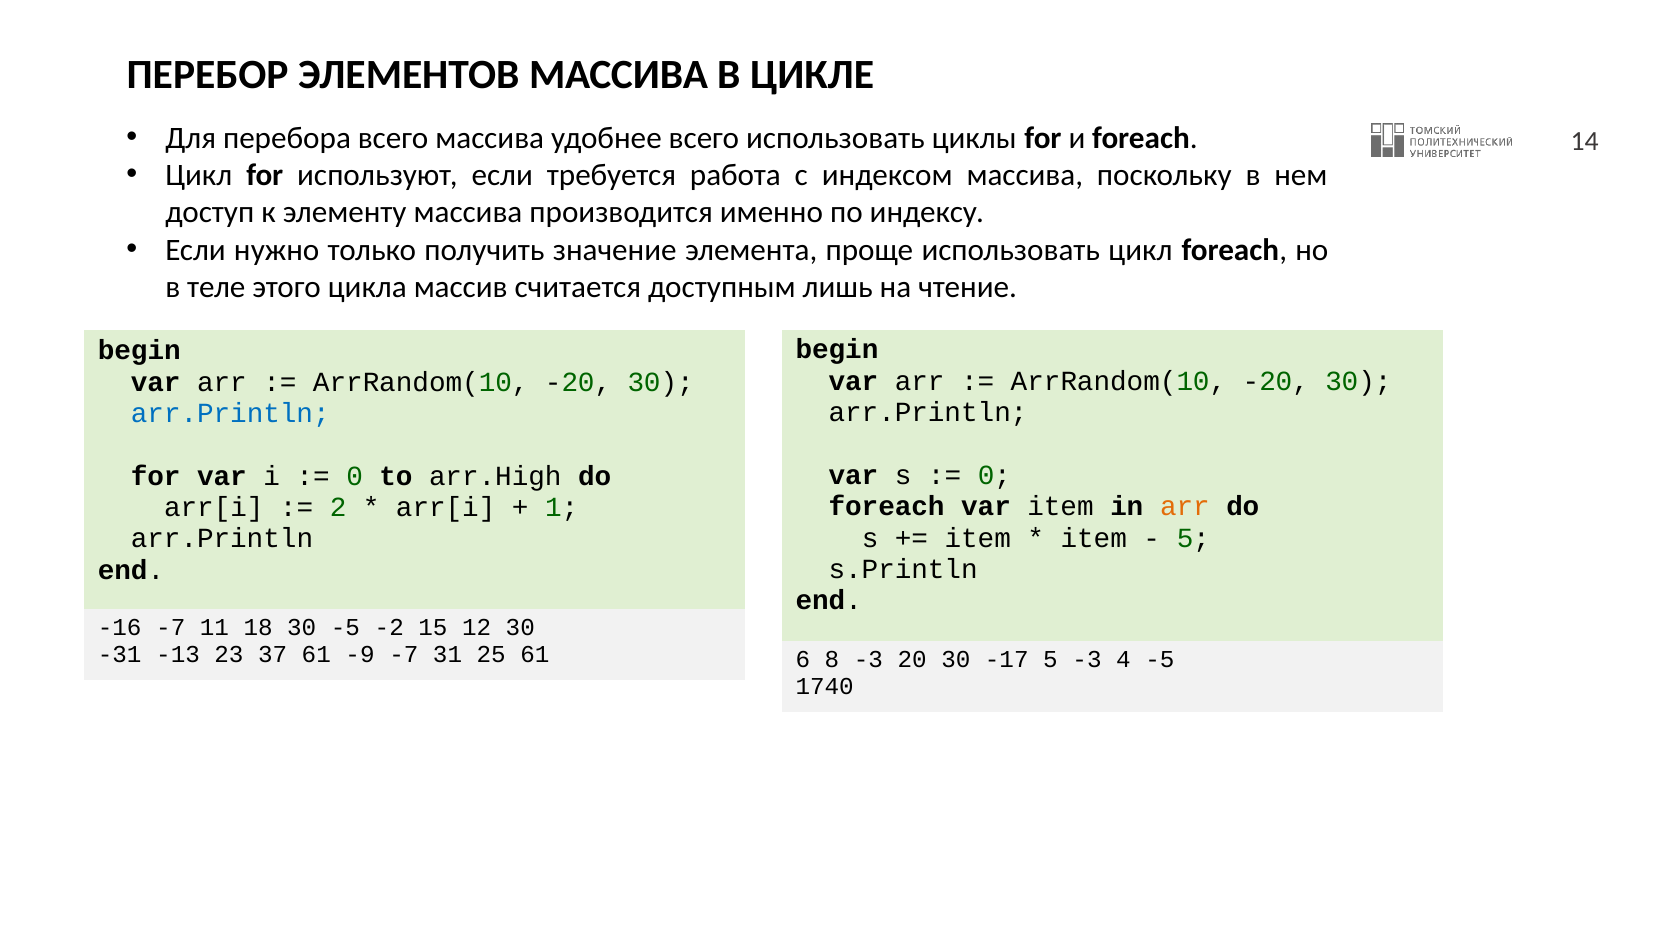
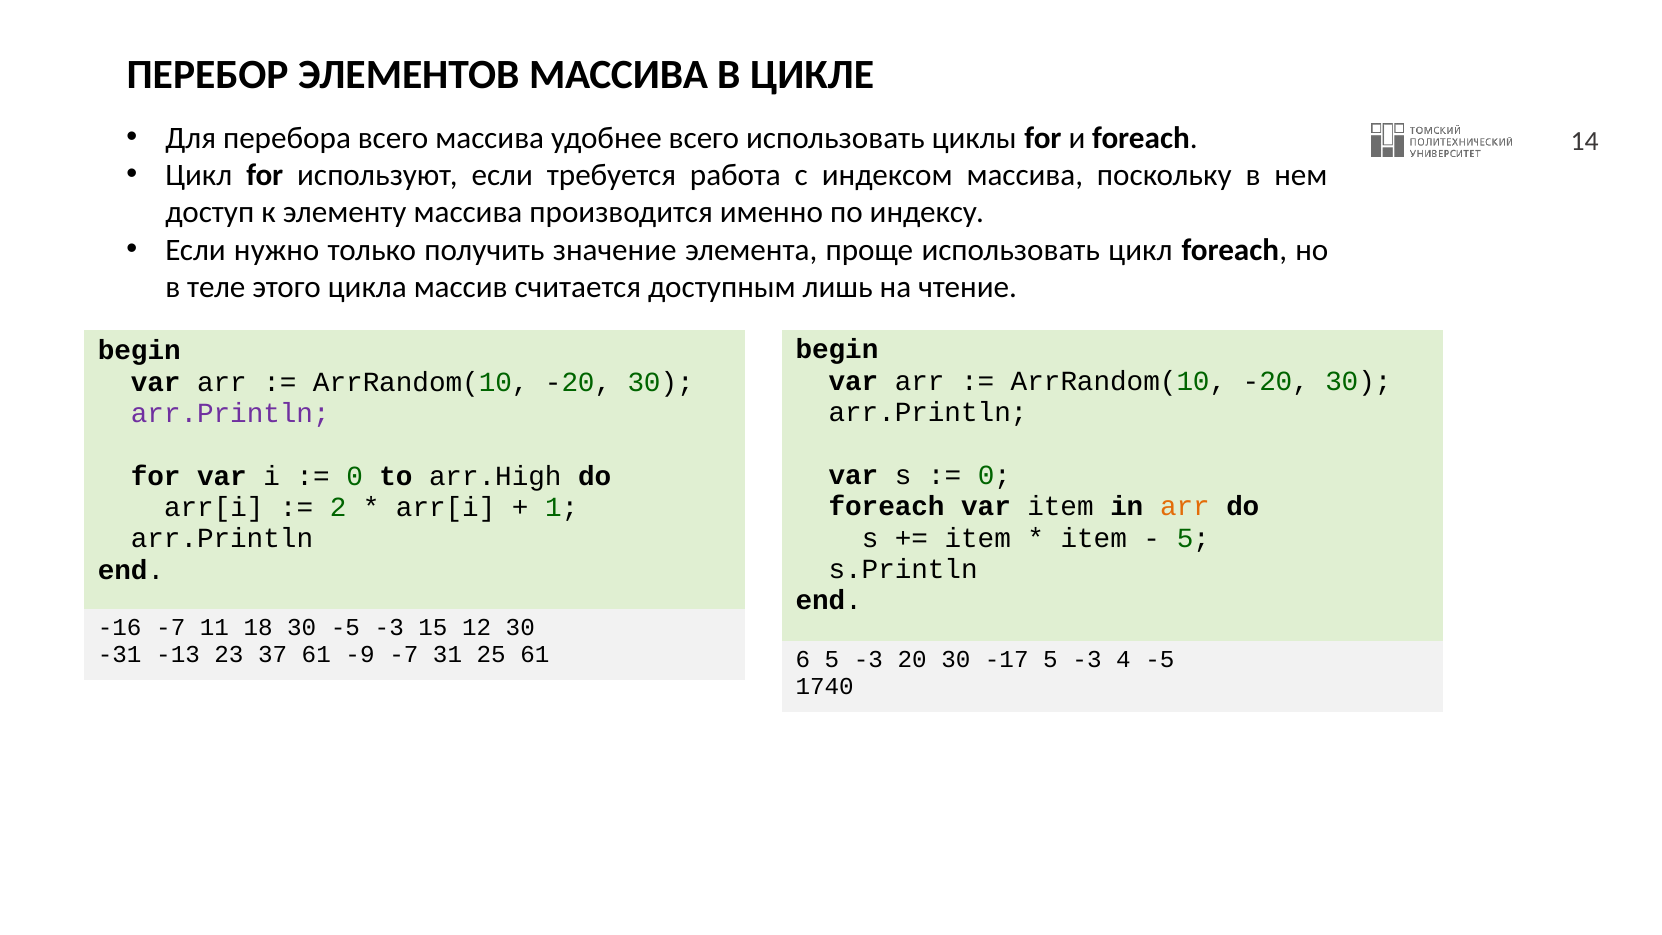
arr.Println colour: blue -> purple (230, 413)
-5 -2: -2 -> -3 (389, 627)
6 8: 8 -> 5 (832, 659)
